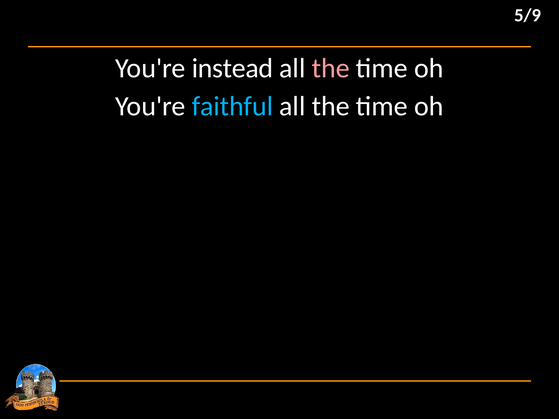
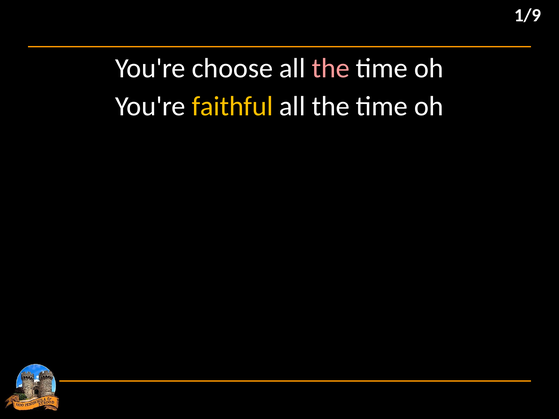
5/9: 5/9 -> 1/9 (528, 15)
instead: instead -> choose (232, 68)
faithful colour: light blue -> yellow (232, 106)
